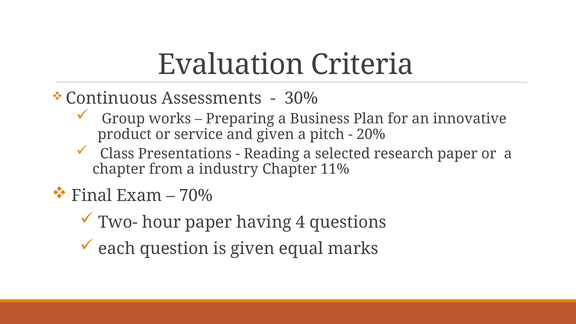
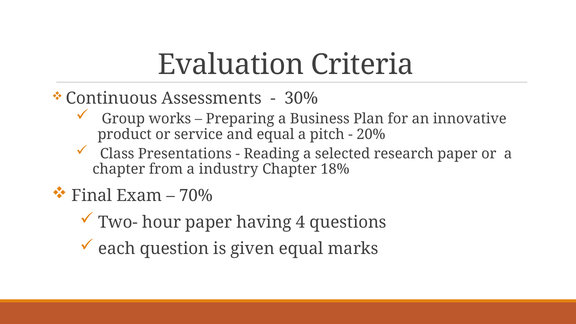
and given: given -> equal (275, 134)
11%: 11% -> 18% (335, 169)
